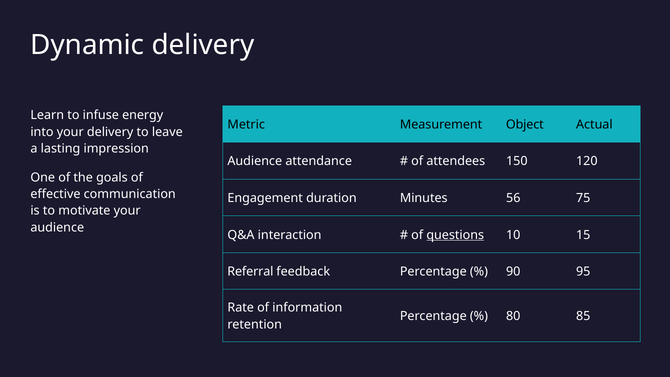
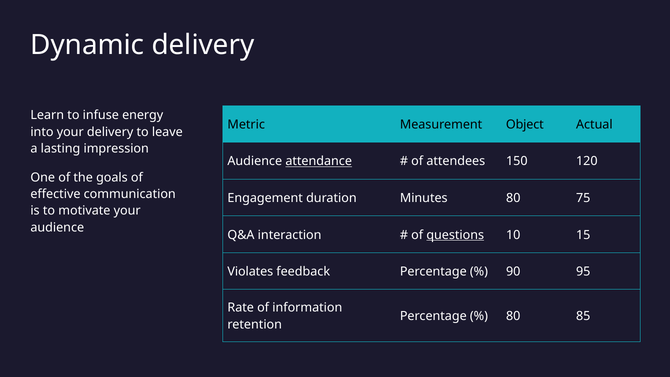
attendance underline: none -> present (319, 161)
Minutes 56: 56 -> 80 (513, 198)
Referral: Referral -> Violates (250, 272)
